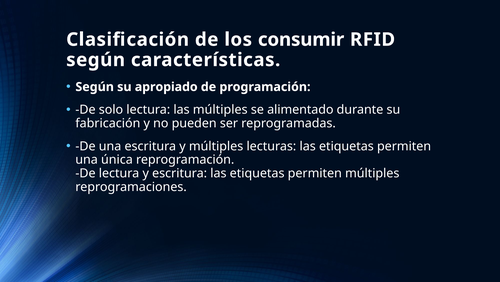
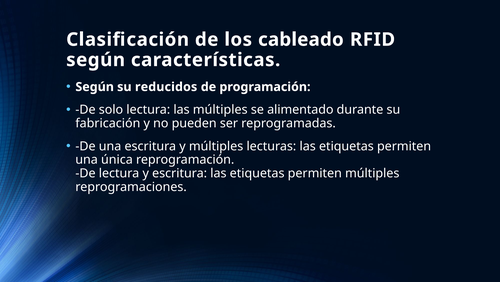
consumir: consumir -> cableado (301, 39)
apropiado: apropiado -> reducidos (166, 87)
